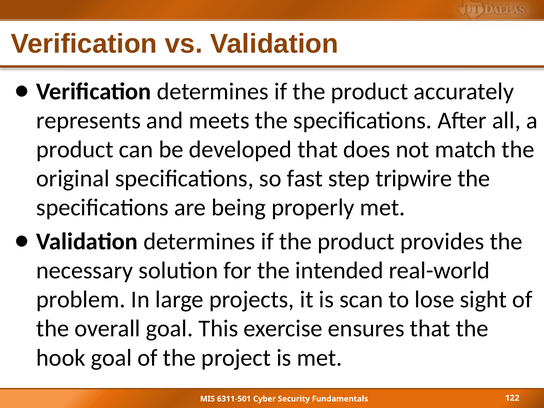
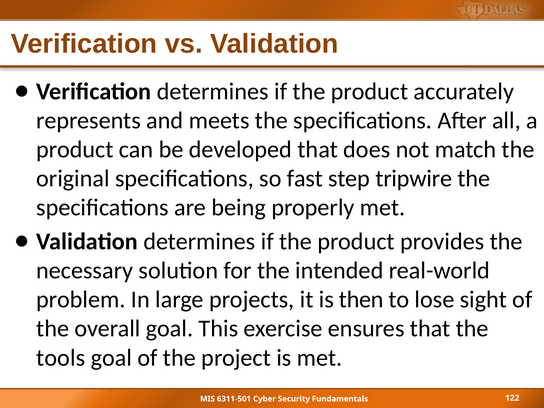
scan: scan -> then (361, 300)
hook: hook -> tools (61, 358)
